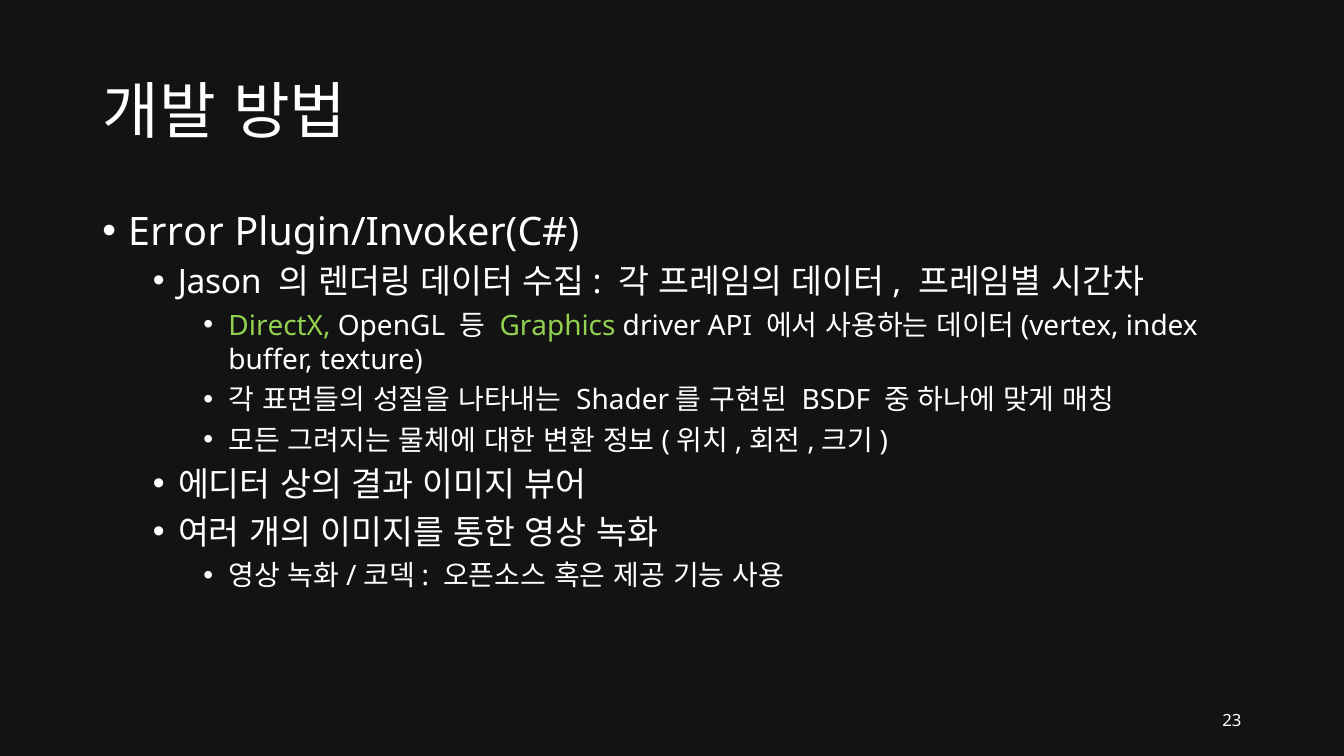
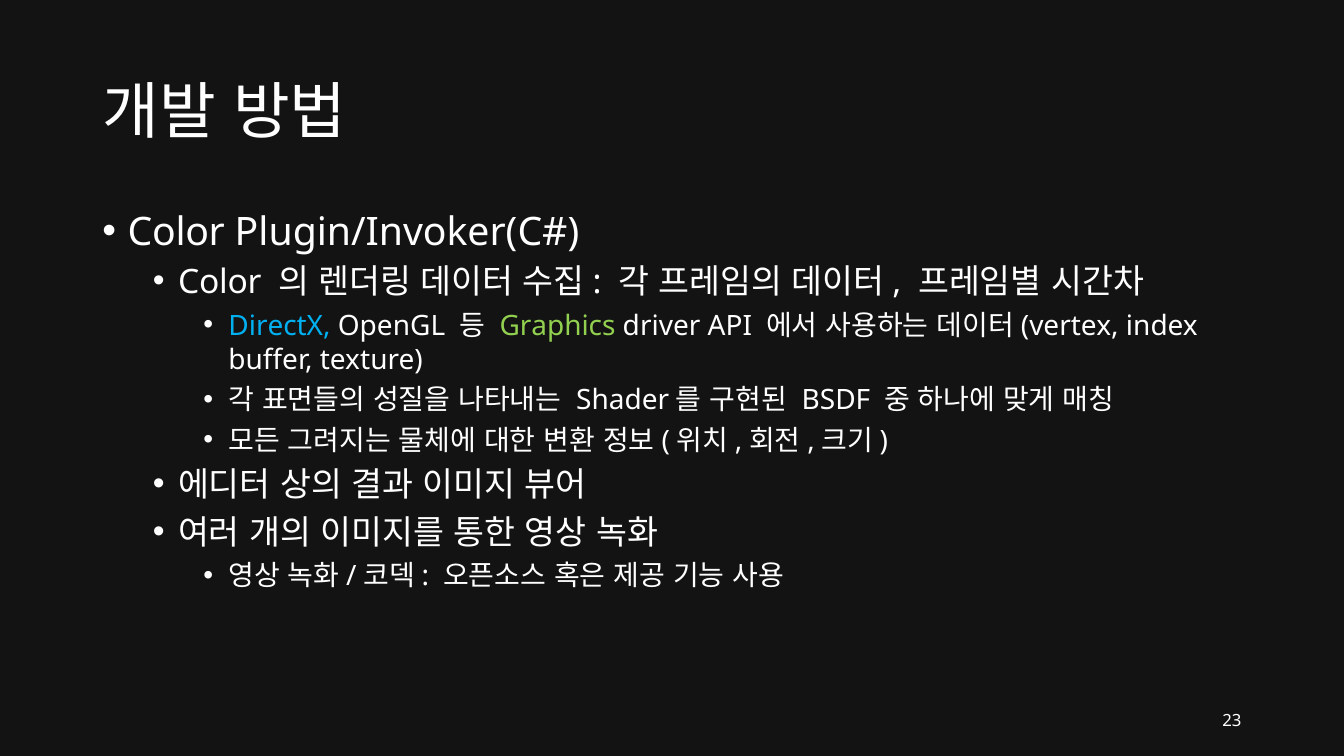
Error: Error -> Color (176, 232)
Jason: Jason -> Color (220, 283)
DirectX colour: light green -> light blue (280, 326)
